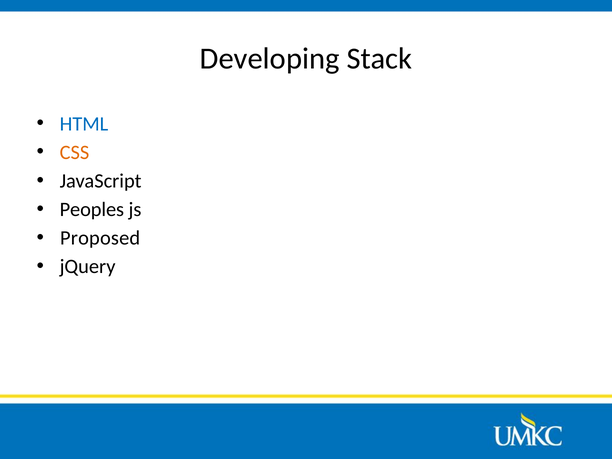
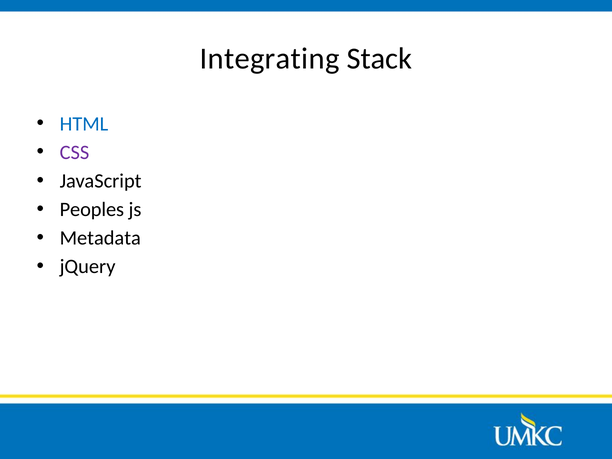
Developing: Developing -> Integrating (270, 59)
CSS colour: orange -> purple (74, 152)
Proposed: Proposed -> Metadata (100, 238)
